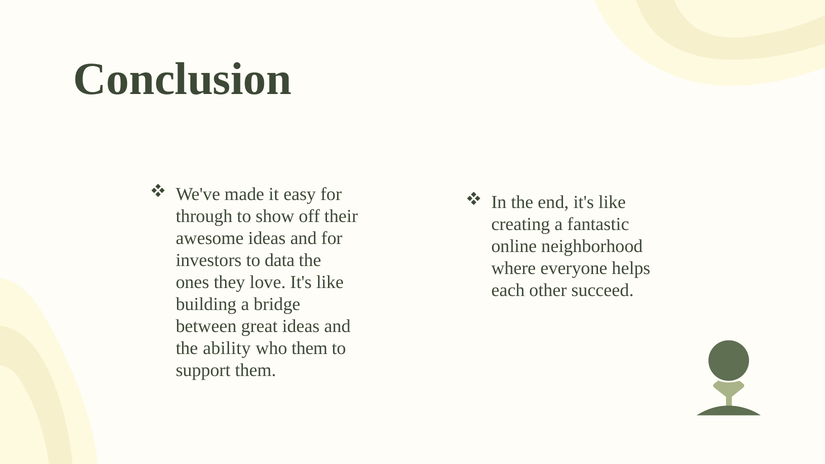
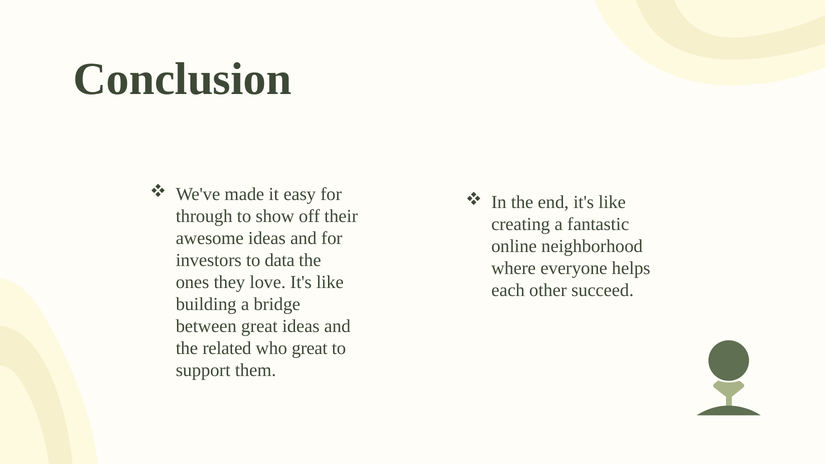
ability: ability -> related (227, 348)
who them: them -> great (310, 348)
